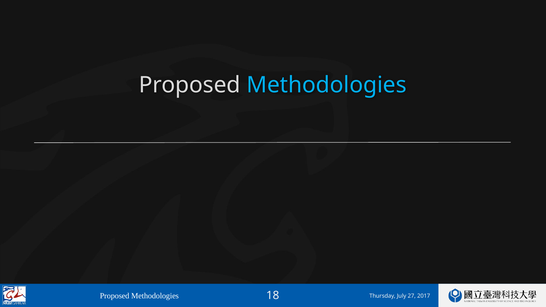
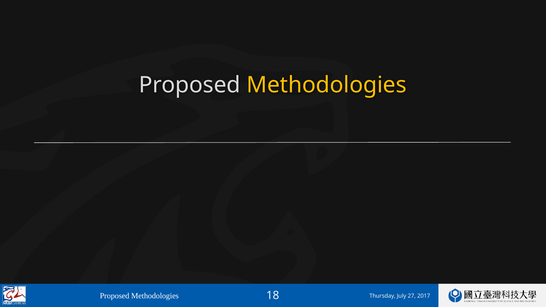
Methodologies colour: light blue -> yellow (327, 85)
